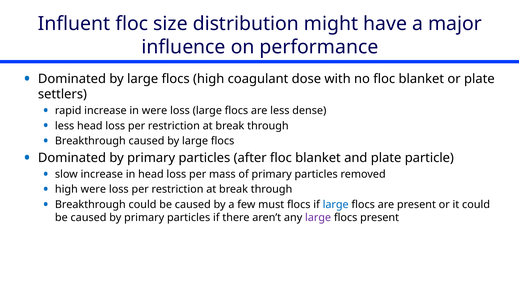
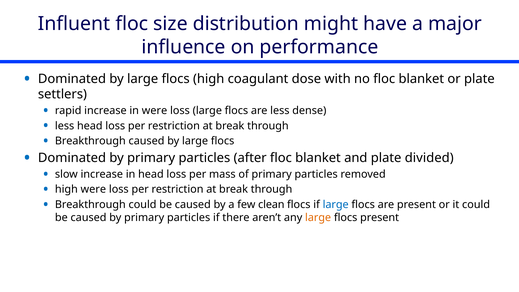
particle: particle -> divided (429, 158)
must: must -> clean (271, 204)
large colour: purple -> orange (318, 217)
